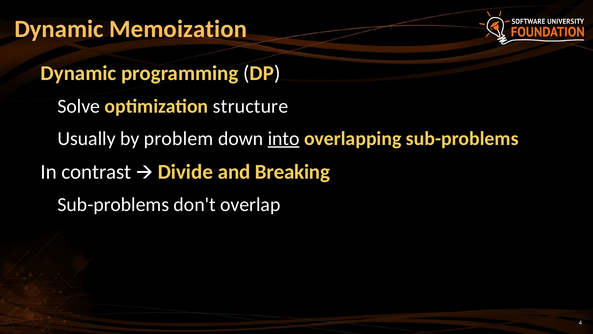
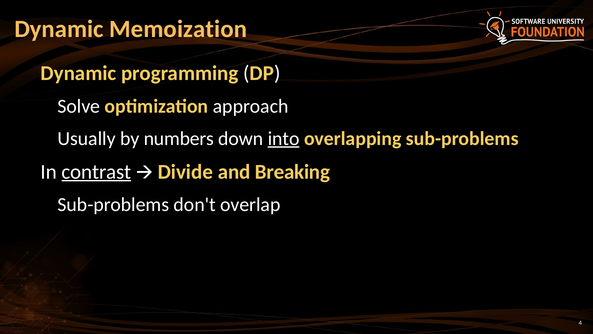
structure: structure -> approach (251, 106)
problem: problem -> numbers (179, 138)
contrast underline: none -> present (96, 172)
